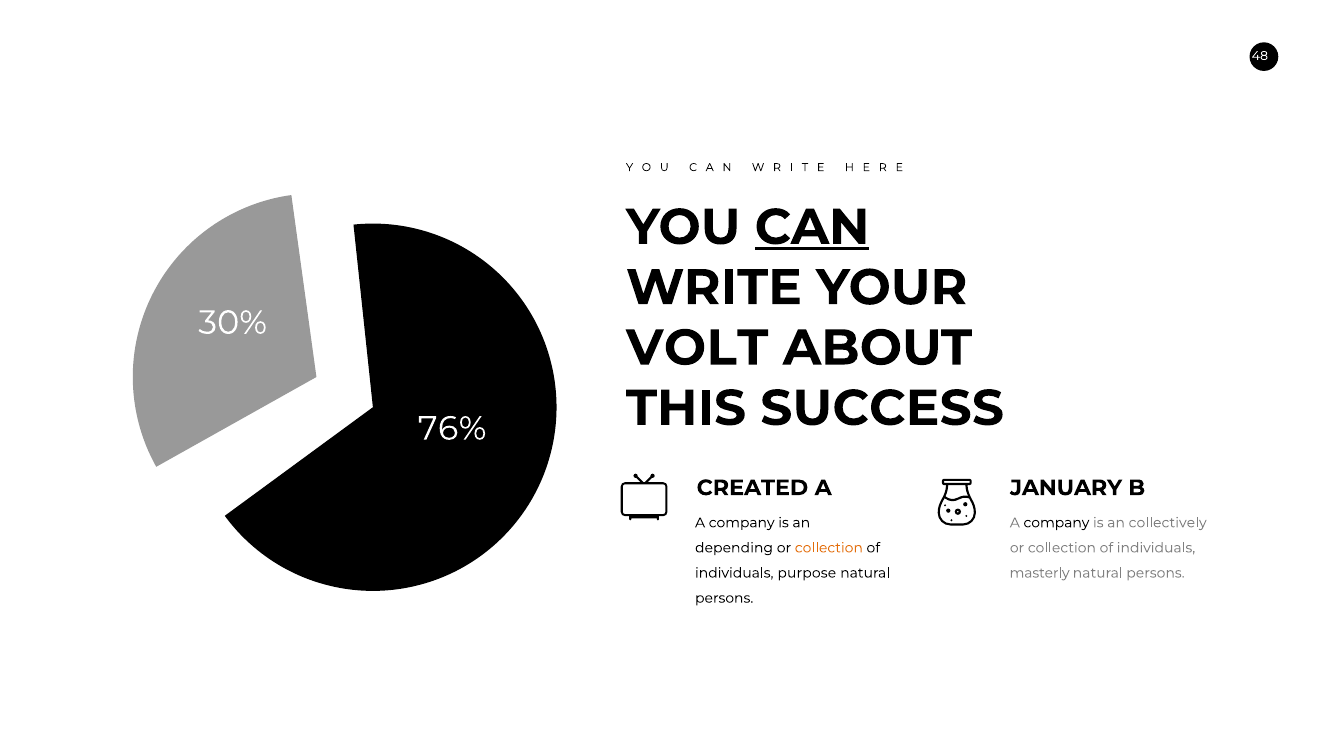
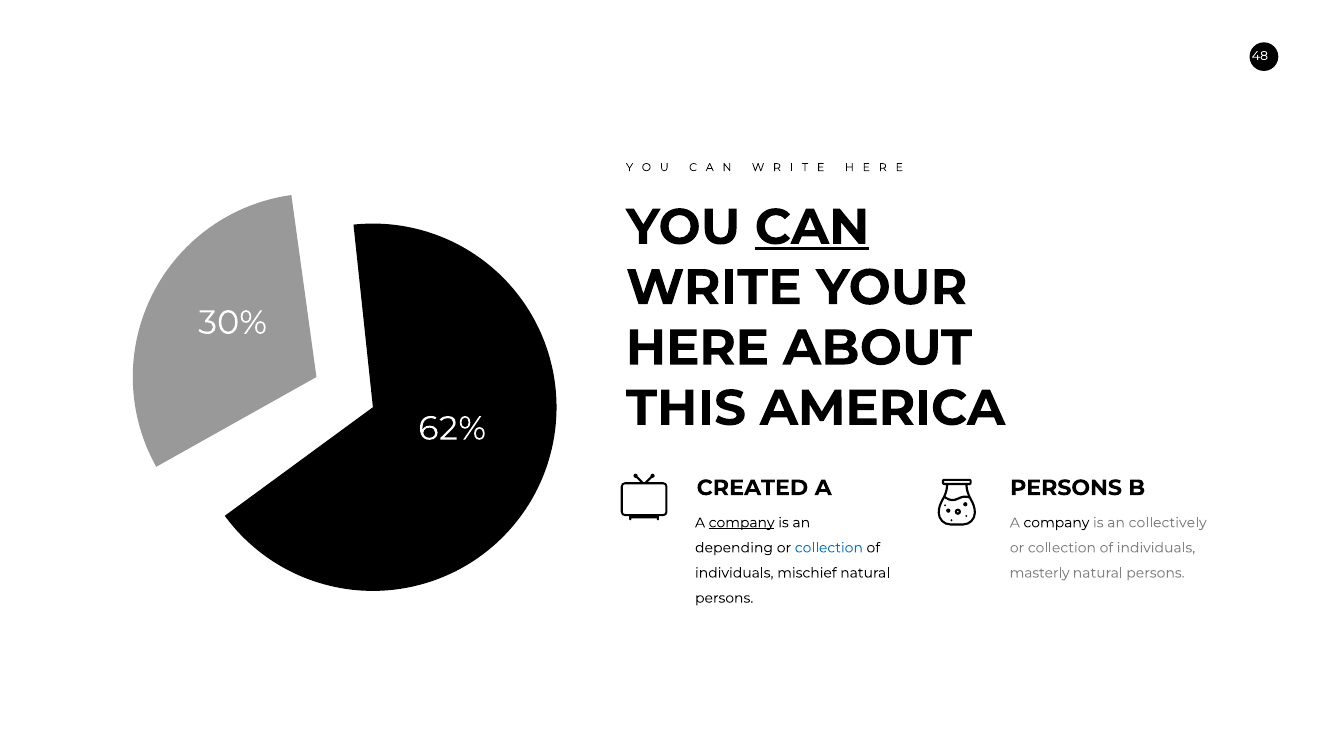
VOLT: VOLT -> HERE (698, 348)
SUCCESS: SUCCESS -> AMERICA (883, 408)
76%: 76% -> 62% (452, 429)
JANUARY: JANUARY -> PERSONS (1066, 488)
company underline: none -> present (742, 523)
collection colour: orange -> blue (829, 548)
purpose: purpose -> mischief (807, 573)
